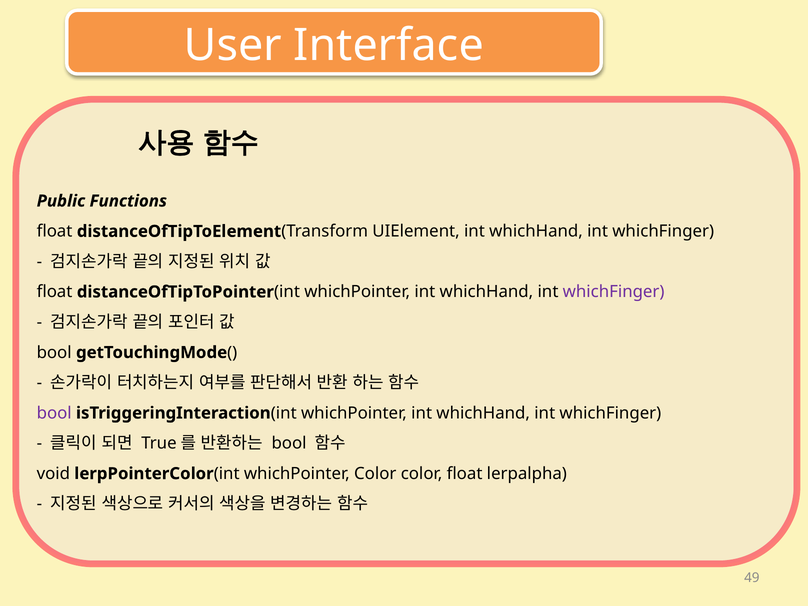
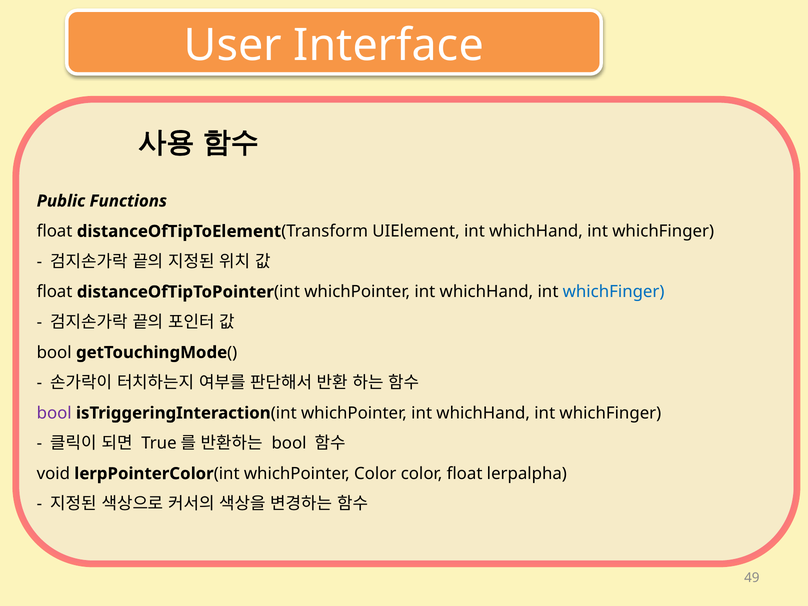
whichFinger colour: purple -> blue (614, 292)
